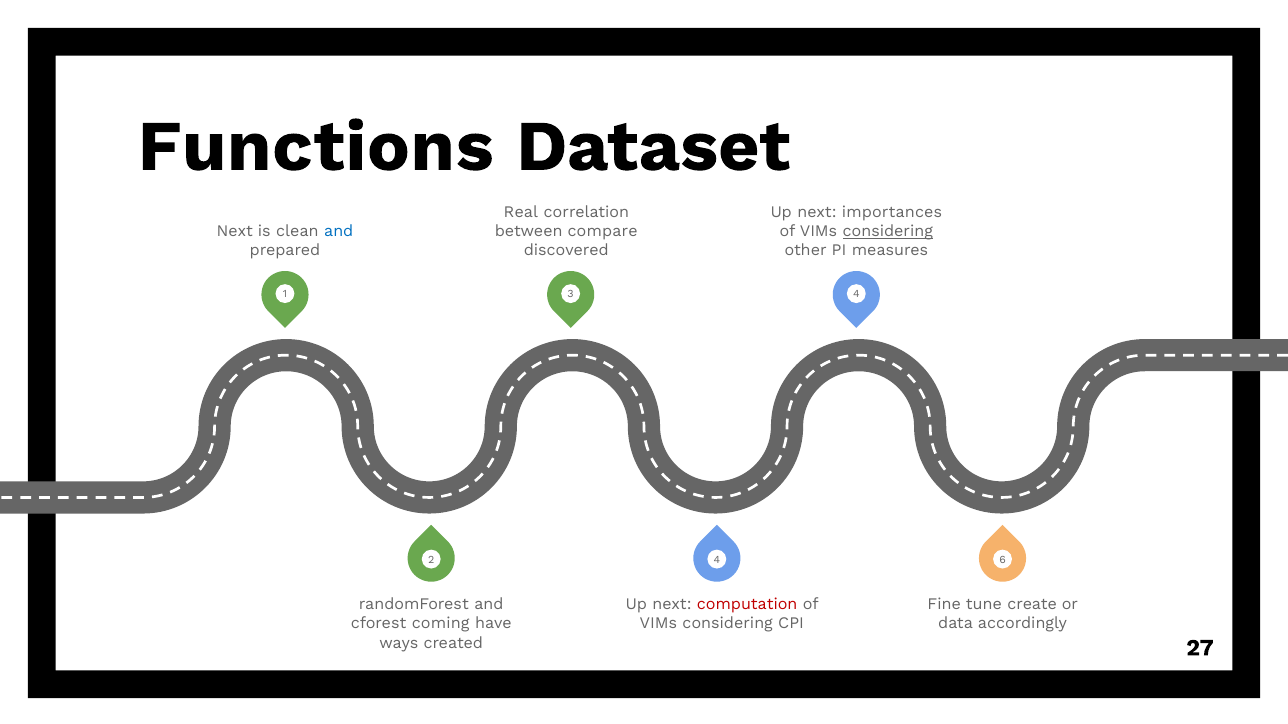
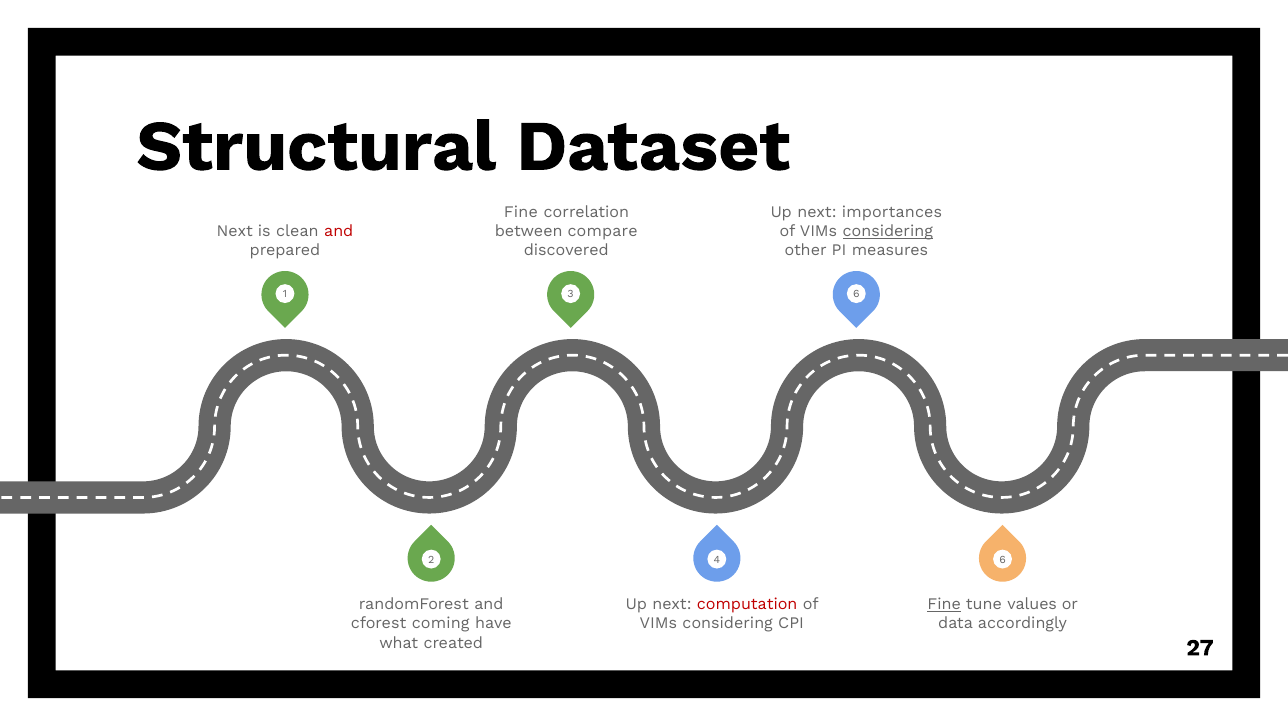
Functions: Functions -> Structural (316, 146)
Real: Real -> Fine (521, 212)
and colour: blue -> red (339, 231)
3 4: 4 -> 6 (856, 295)
Fine underline: none -> present (944, 605)
create: create -> values (1032, 605)
ways: ways -> what (399, 643)
